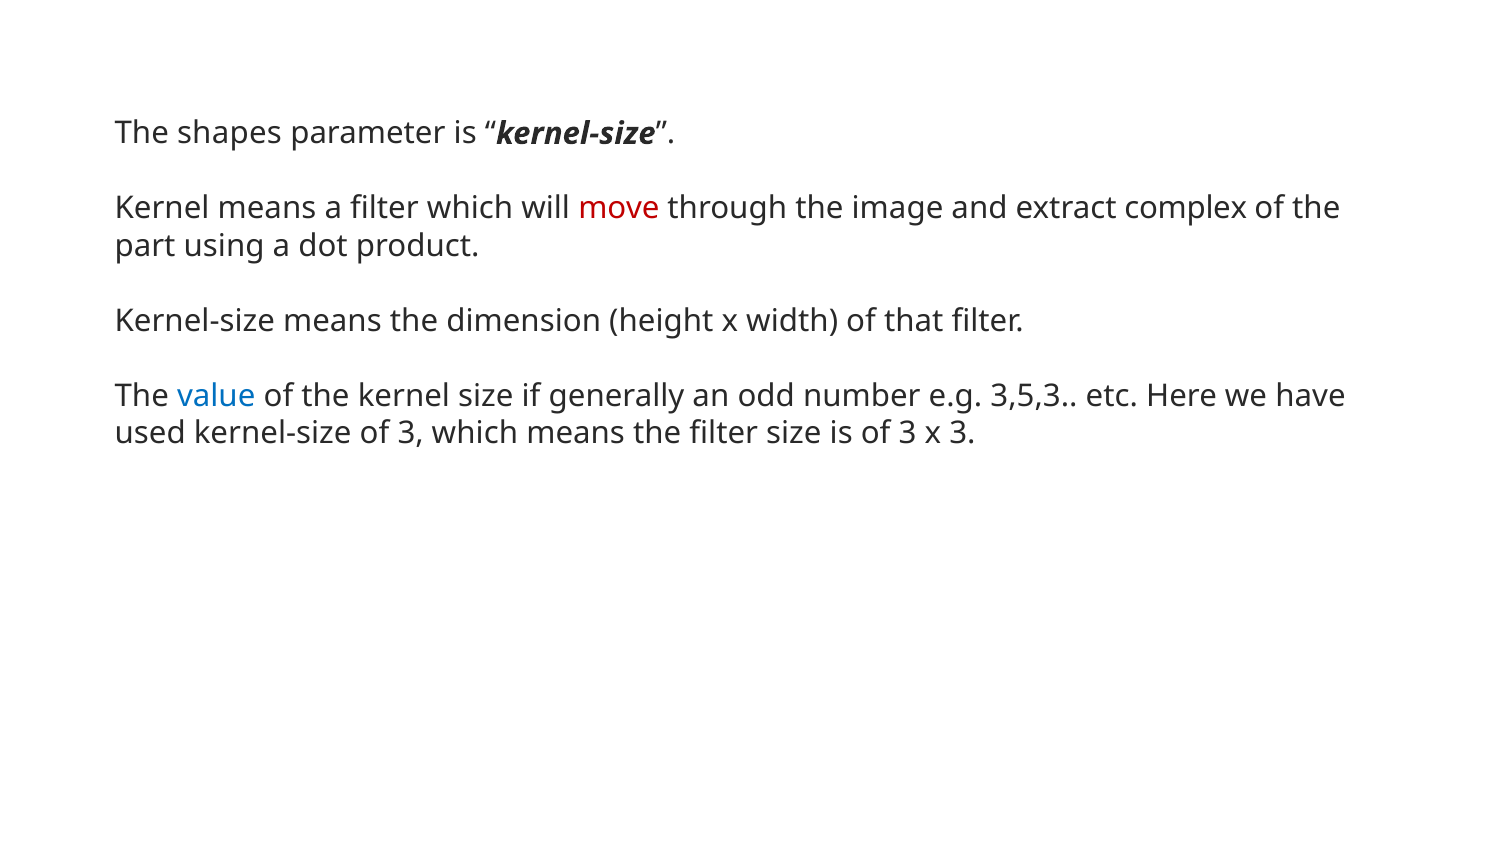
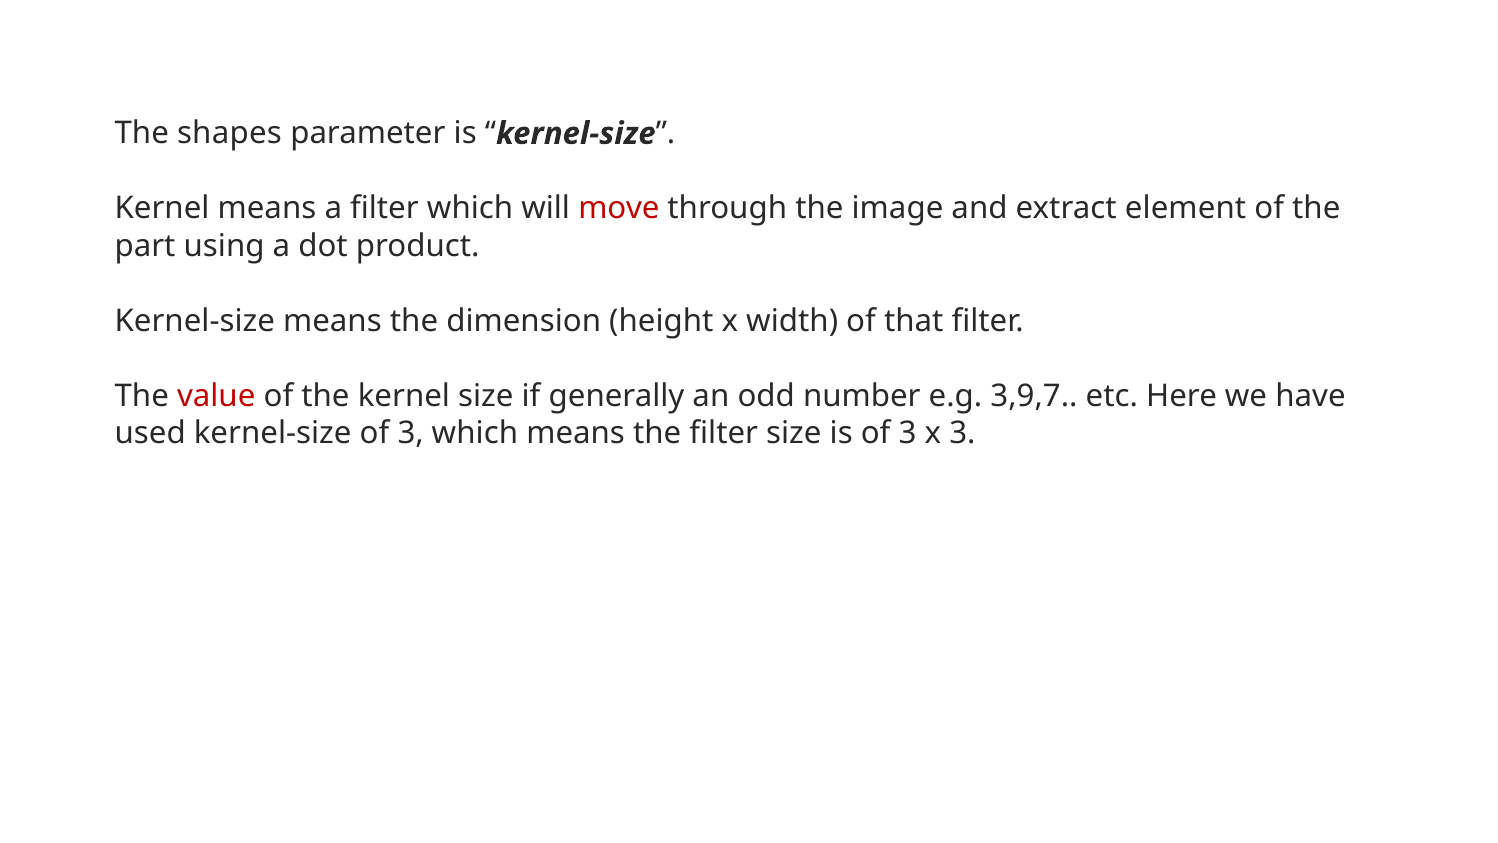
complex: complex -> element (1186, 208)
value colour: blue -> red (216, 396)
3,5,3: 3,5,3 -> 3,9,7 (1034, 396)
